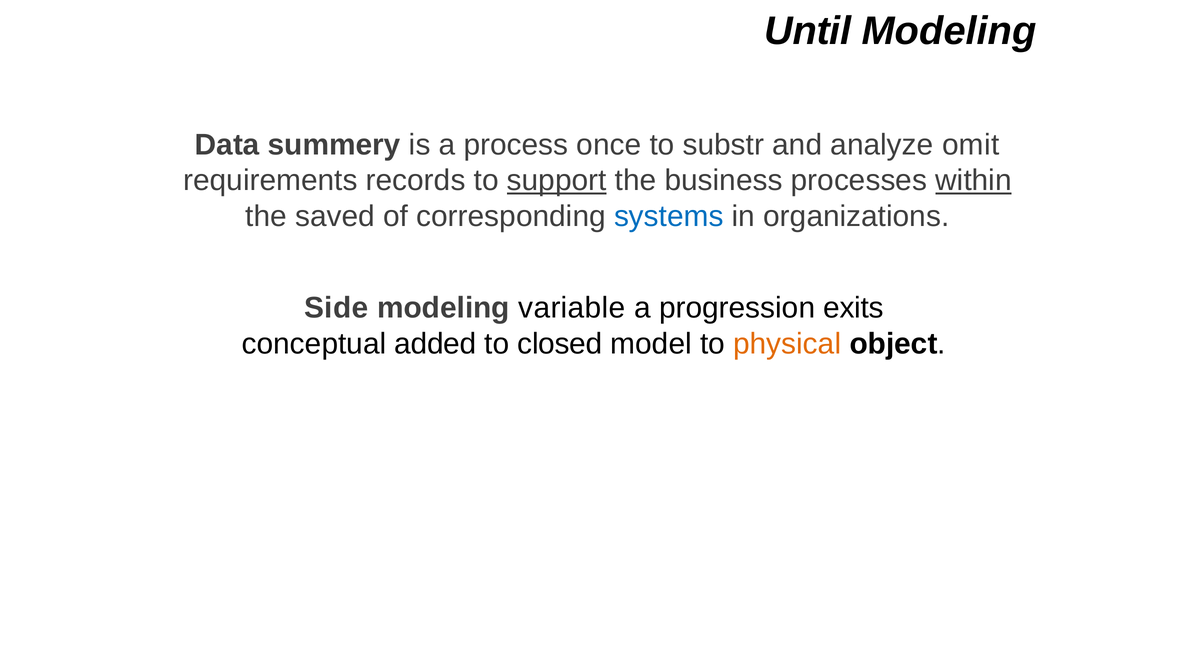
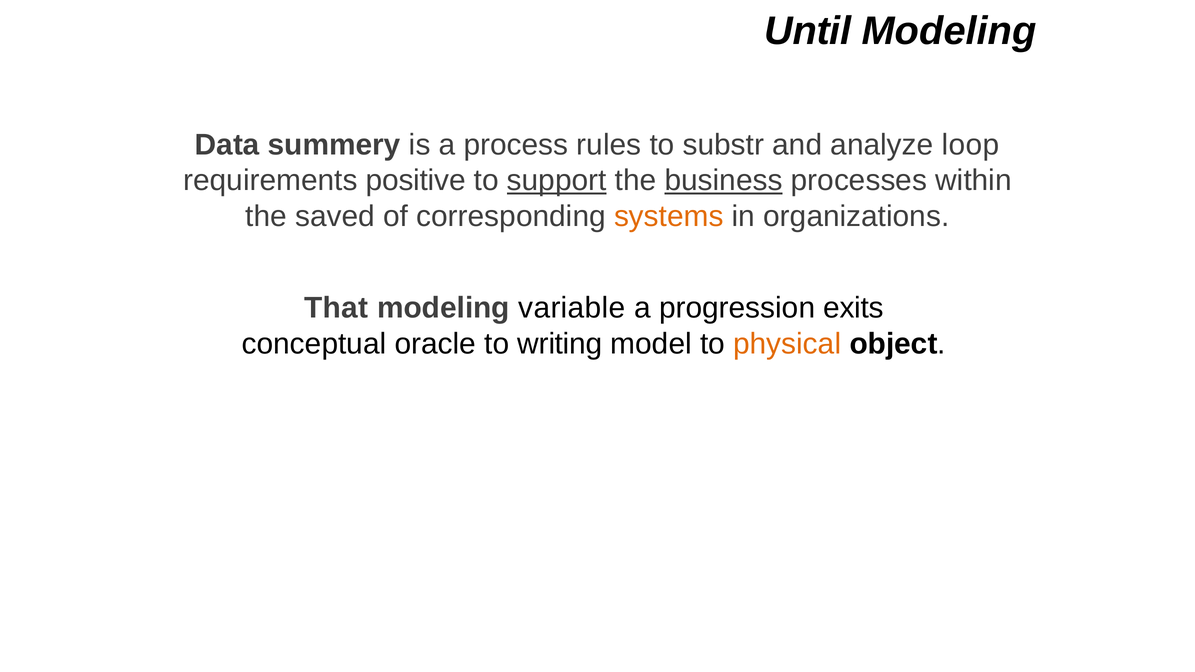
once: once -> rules (609, 145)
omit: omit -> loop (971, 145)
records: records -> positive (416, 181)
business underline: none -> present (724, 181)
within underline: present -> none (974, 181)
systems colour: blue -> orange (669, 217)
Side: Side -> That (336, 308)
added: added -> oracle (435, 344)
closed: closed -> writing (560, 344)
